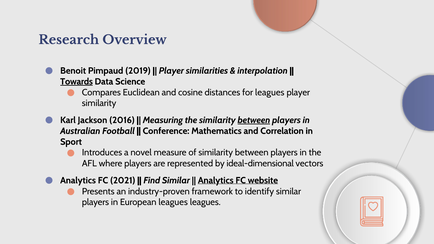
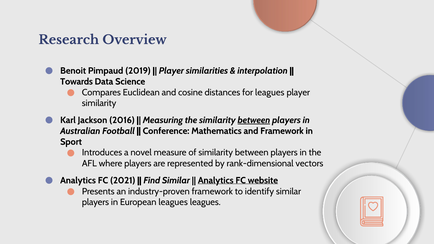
Towards underline: present -> none (76, 82)
and Correlation: Correlation -> Framework (282, 131)
ideal-dimensional: ideal-dimensional -> rank-dimensional (260, 164)
